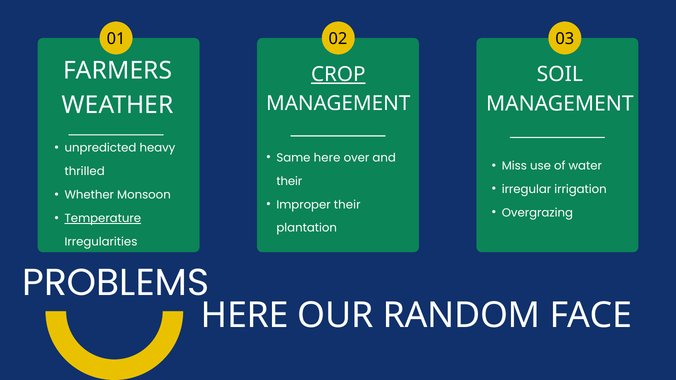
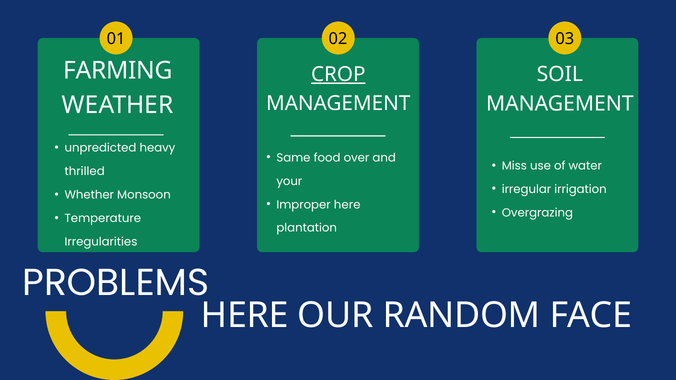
FARMERS: FARMERS -> FARMING (118, 71)
Same here: here -> food (327, 158)
their: their -> your (289, 181)
Improper their: their -> here (347, 205)
Temperature underline: present -> none (103, 219)
